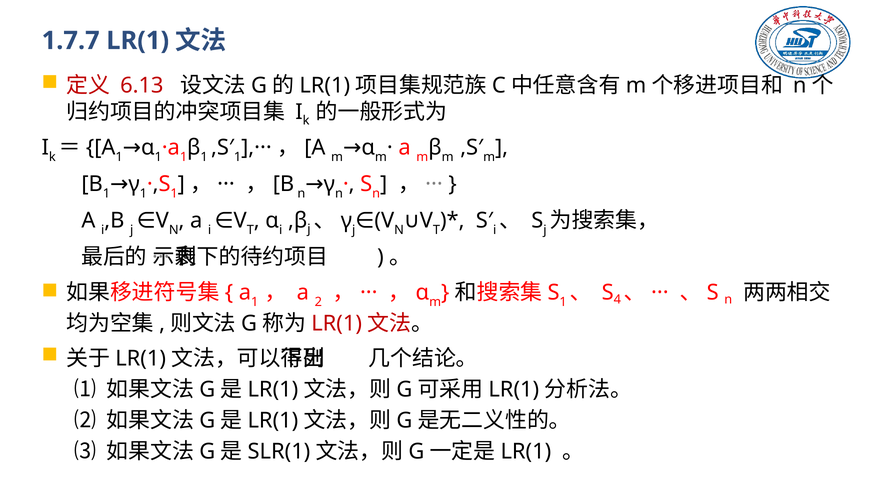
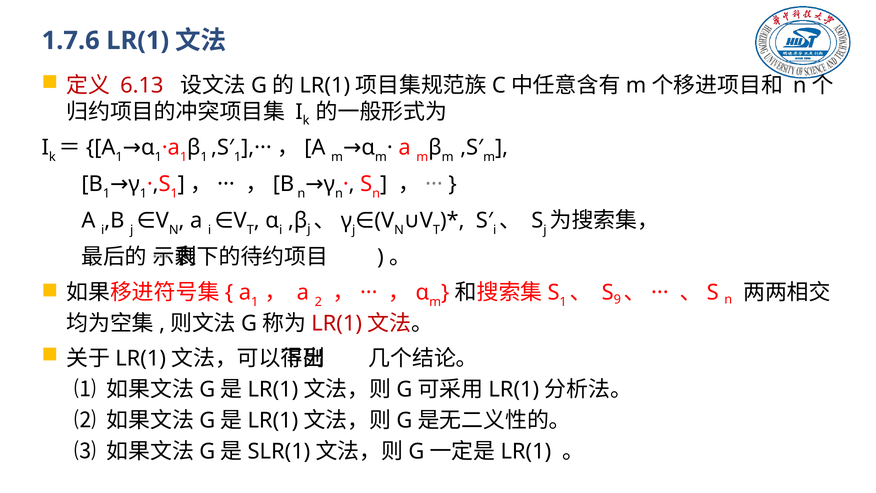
1.7.7: 1.7.7 -> 1.7.6 (71, 41)
4: 4 -> 9 (617, 300)
